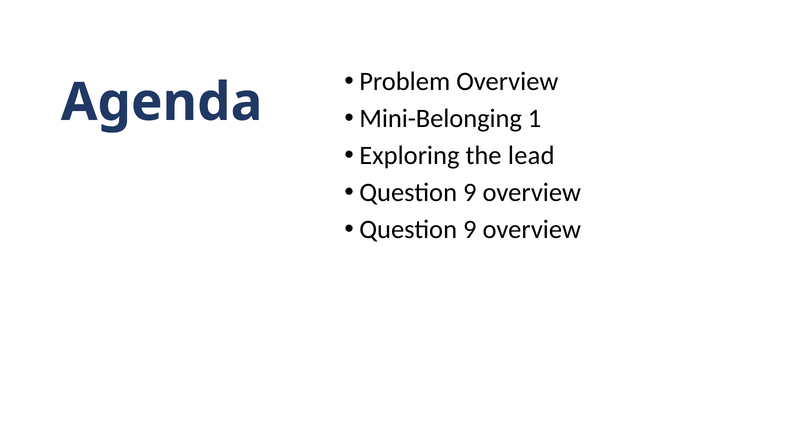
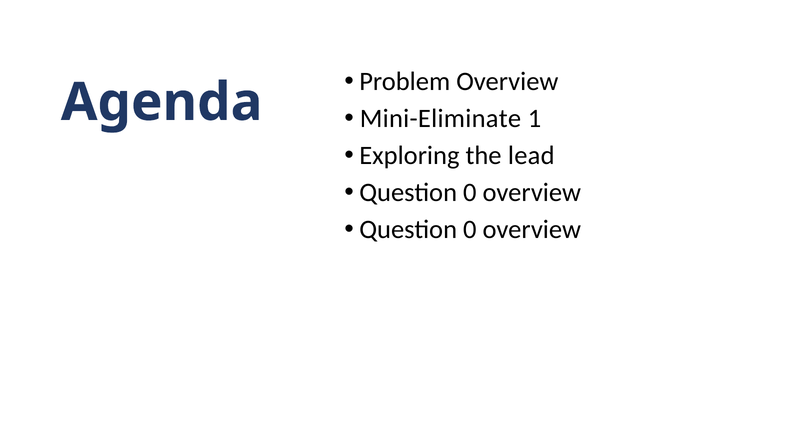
Mini-Belonging: Mini-Belonging -> Mini-Eliminate (440, 119)
9: 9 -> 0 (470, 193)
9: 9 -> 0 (470, 230)
